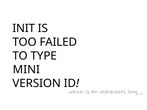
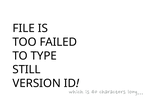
INIT: INIT -> FILE (24, 28)
MINI: MINI -> STILL (26, 70)
